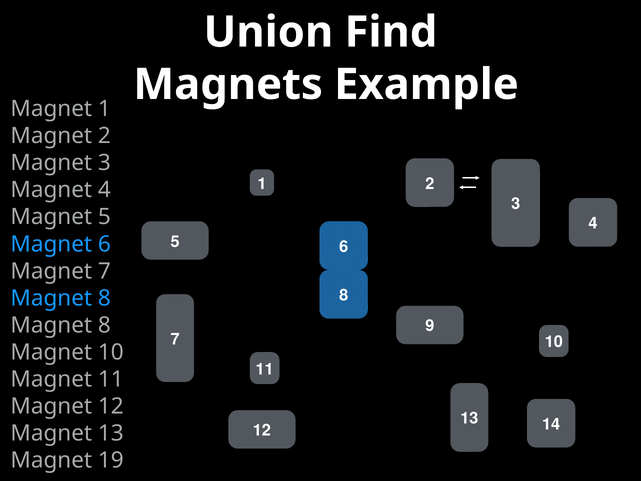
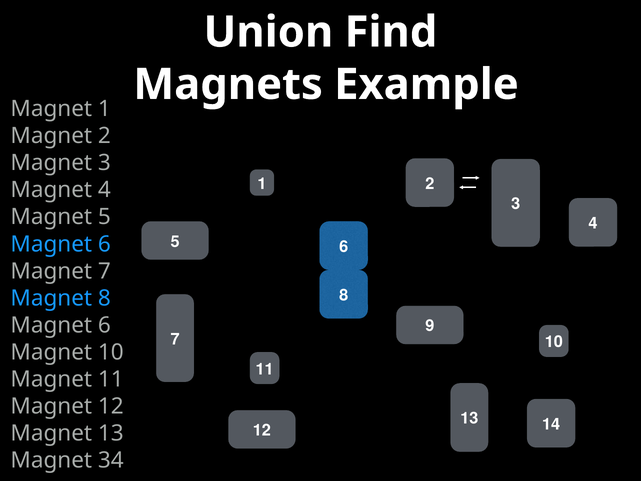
8: 8 -> 6 (104, 325)
19: 19 -> 34 (111, 460)
